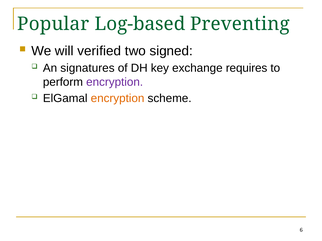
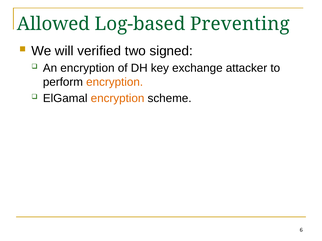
Popular: Popular -> Allowed (53, 24)
An signatures: signatures -> encryption (87, 68)
requires: requires -> attacker (247, 68)
encryption colour: purple -> orange (115, 82)
